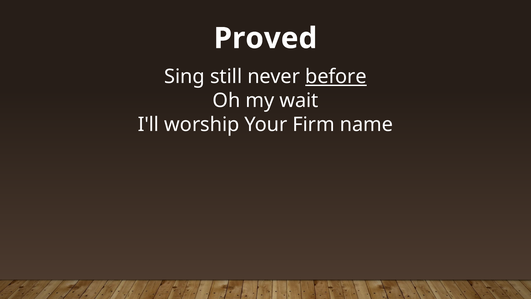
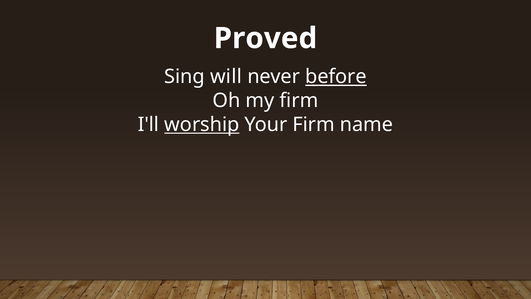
still: still -> will (226, 77)
my wait: wait -> firm (299, 101)
worship underline: none -> present (202, 125)
